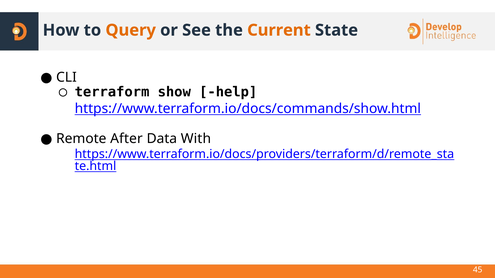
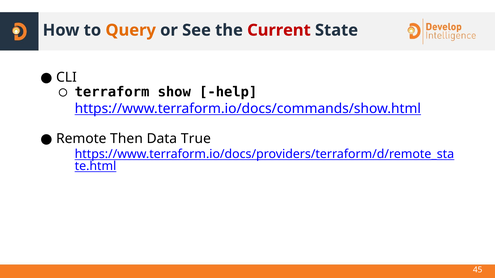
Current colour: orange -> red (279, 30)
After: After -> Then (126, 139)
With: With -> True (196, 139)
